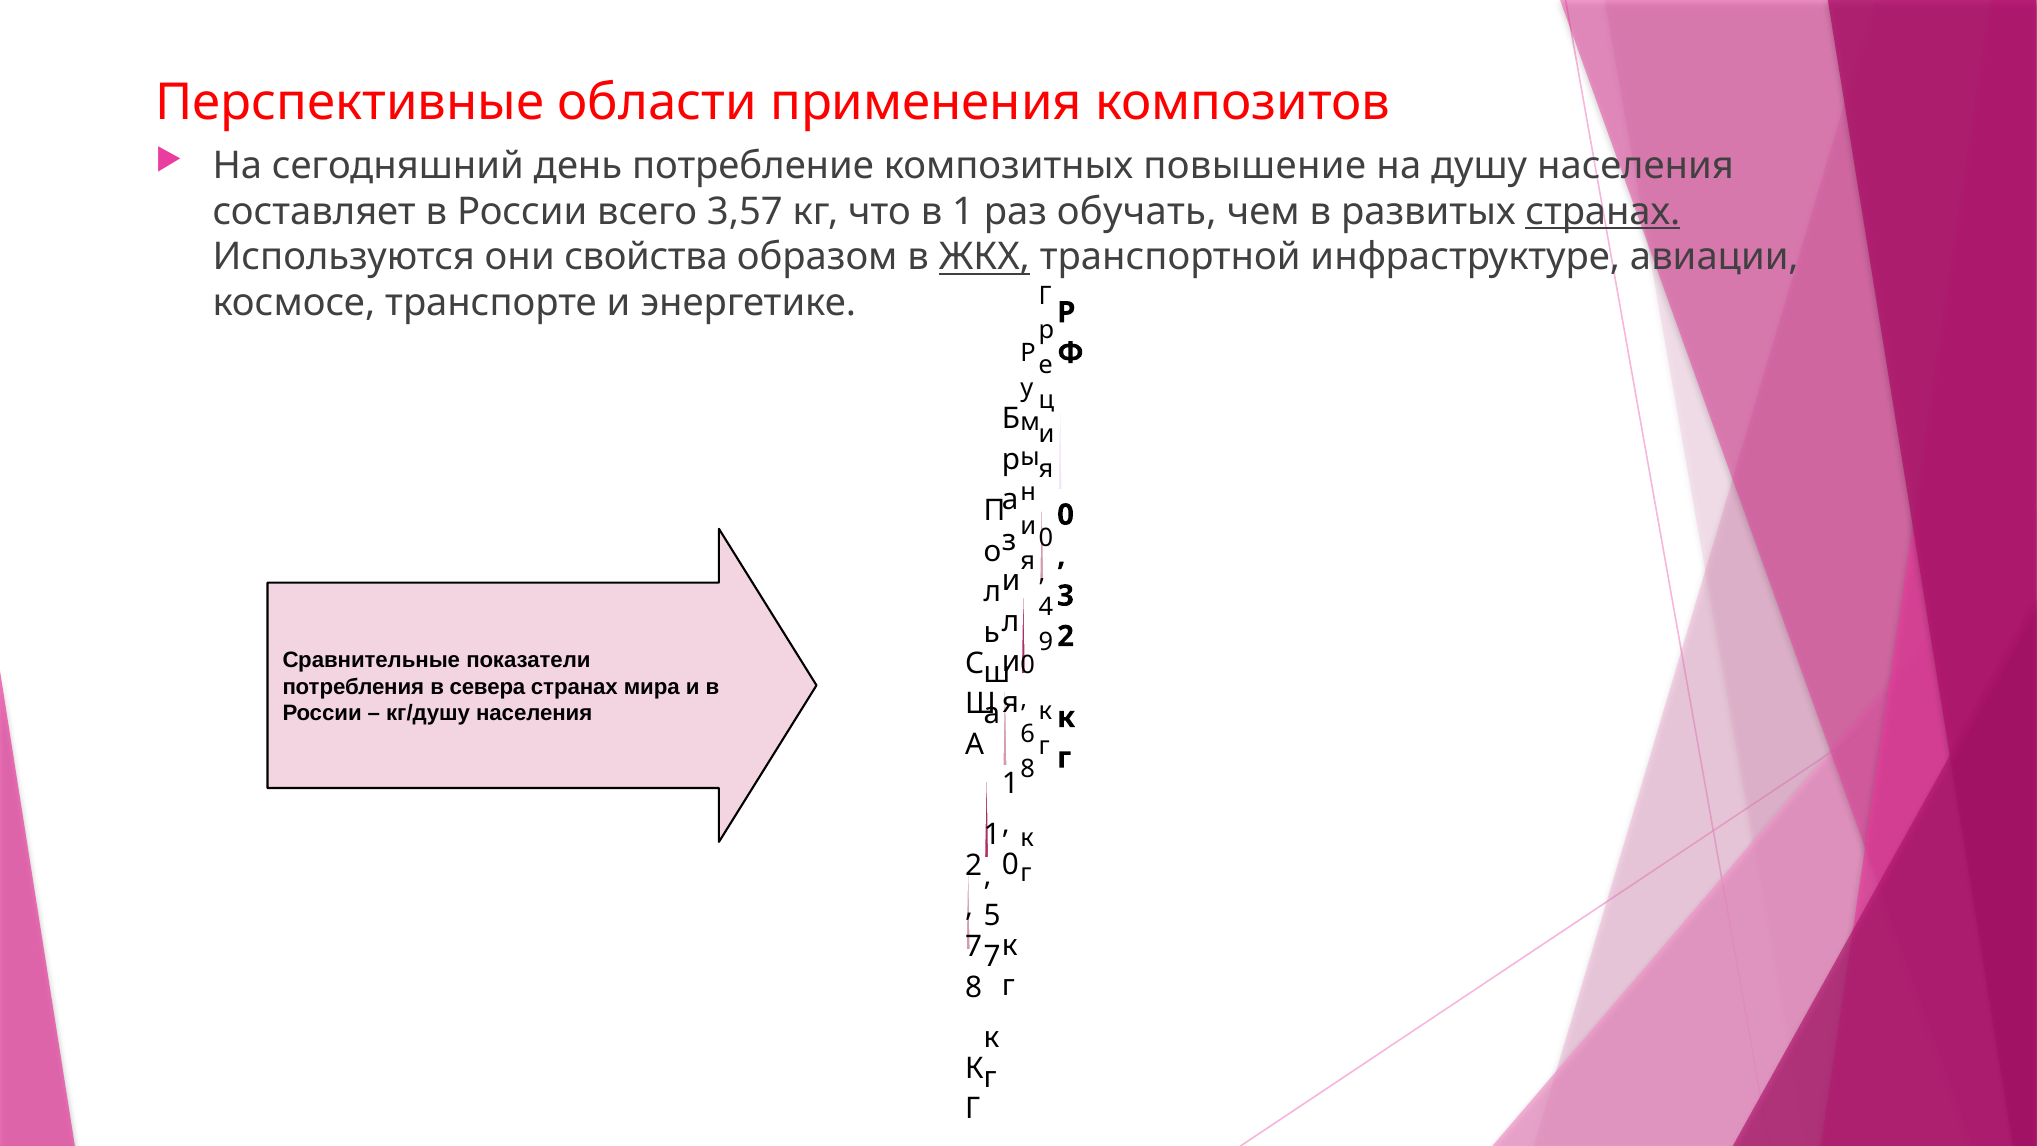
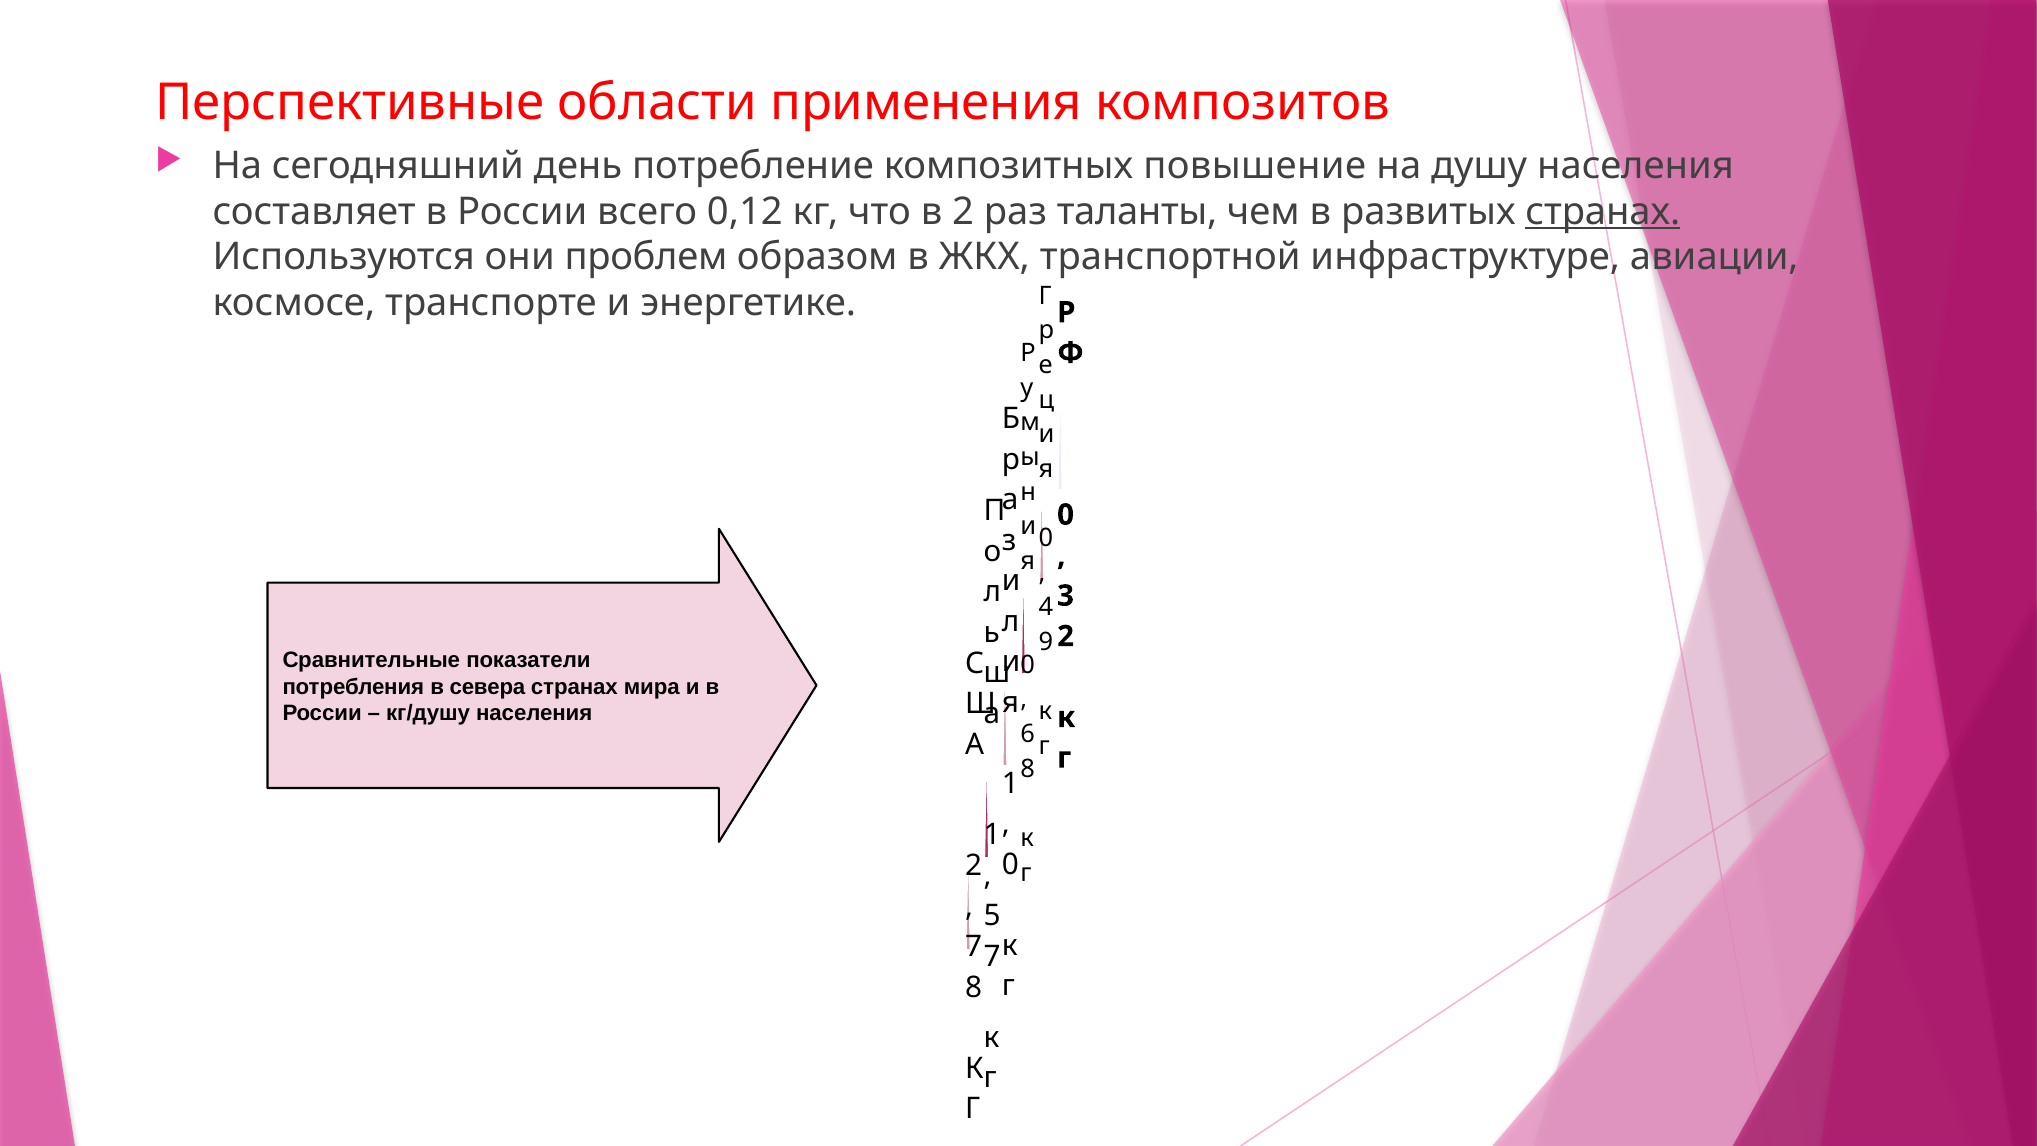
3,57: 3,57 -> 0,12 (745, 211)
в 1: 1 -> 2 (963, 211)
обучать: обучать -> таланты (1137, 211)
свойства: свойства -> проблем (646, 257)
ЖКХ underline: present -> none (984, 257)
